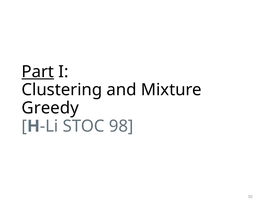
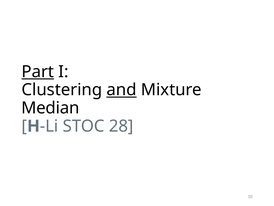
and underline: none -> present (121, 90)
Greedy: Greedy -> Median (50, 108)
98: 98 -> 28 (121, 126)
